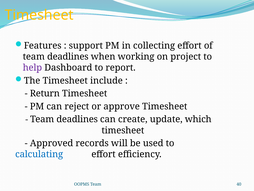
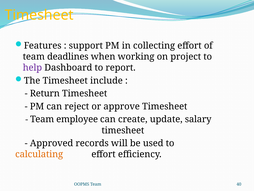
deadlines: deadlines -> employee (77, 119)
which: which -> salary (198, 119)
calculating colour: blue -> orange (39, 154)
